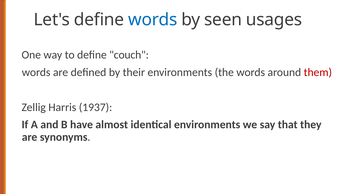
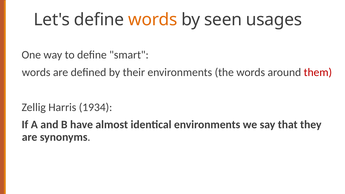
words colour: blue -> orange (153, 20)
couch: couch -> smart (129, 55)
1937: 1937 -> 1934 (96, 107)
